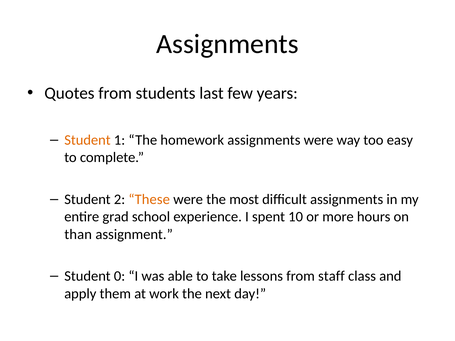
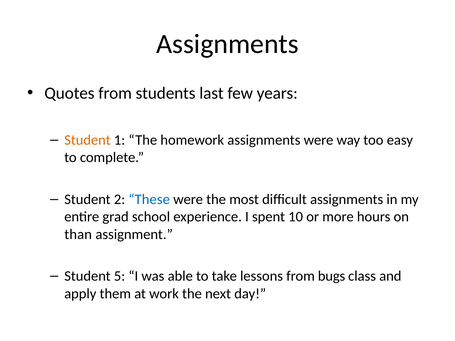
These colour: orange -> blue (149, 200)
0: 0 -> 5 (120, 276)
staff: staff -> bugs (332, 276)
